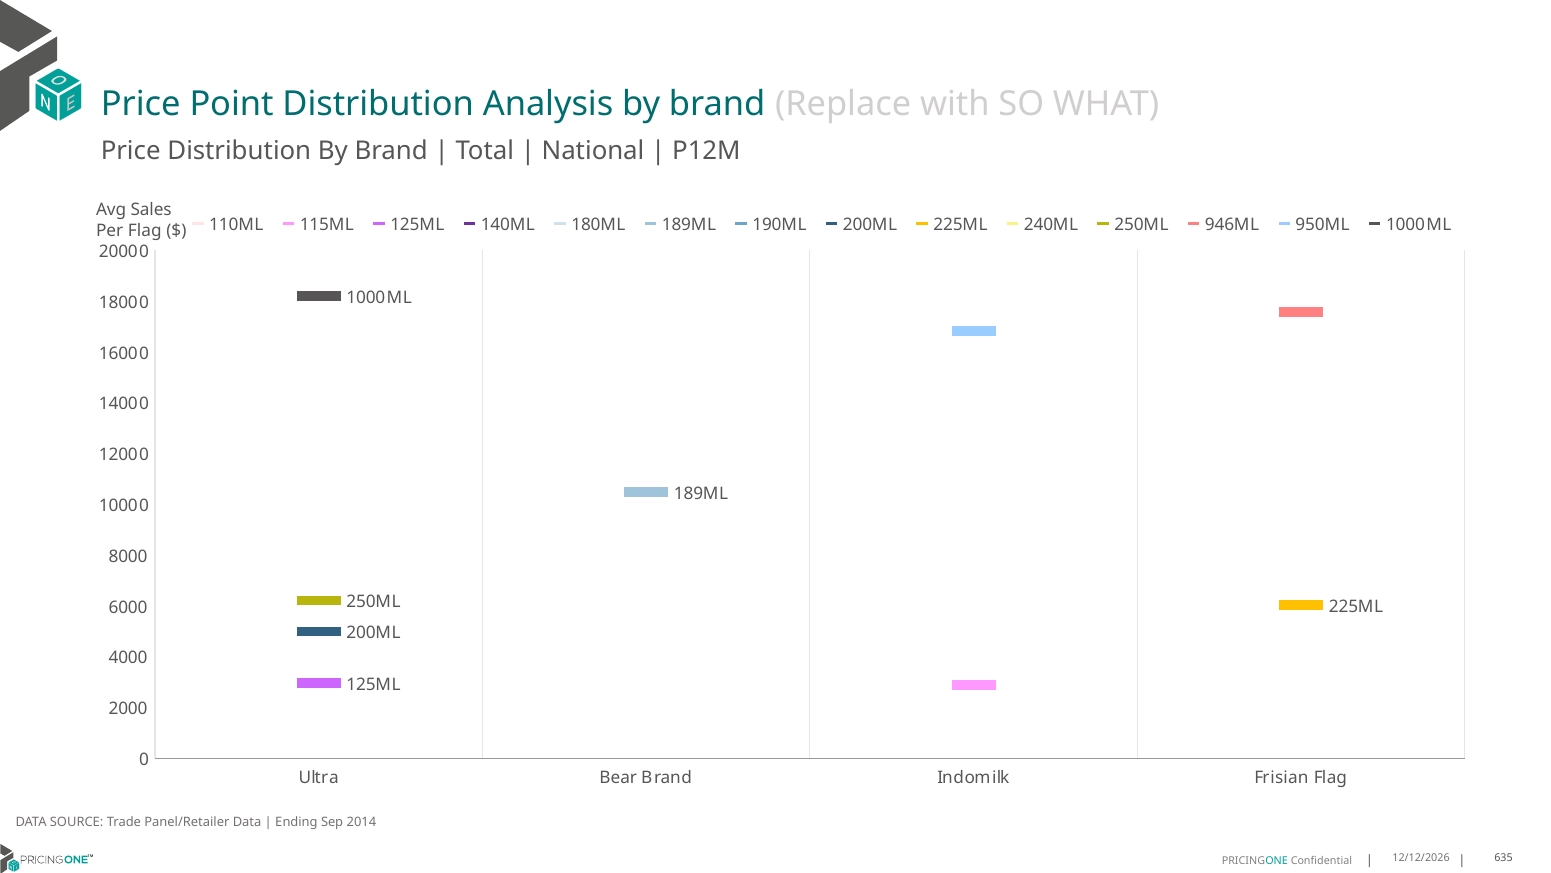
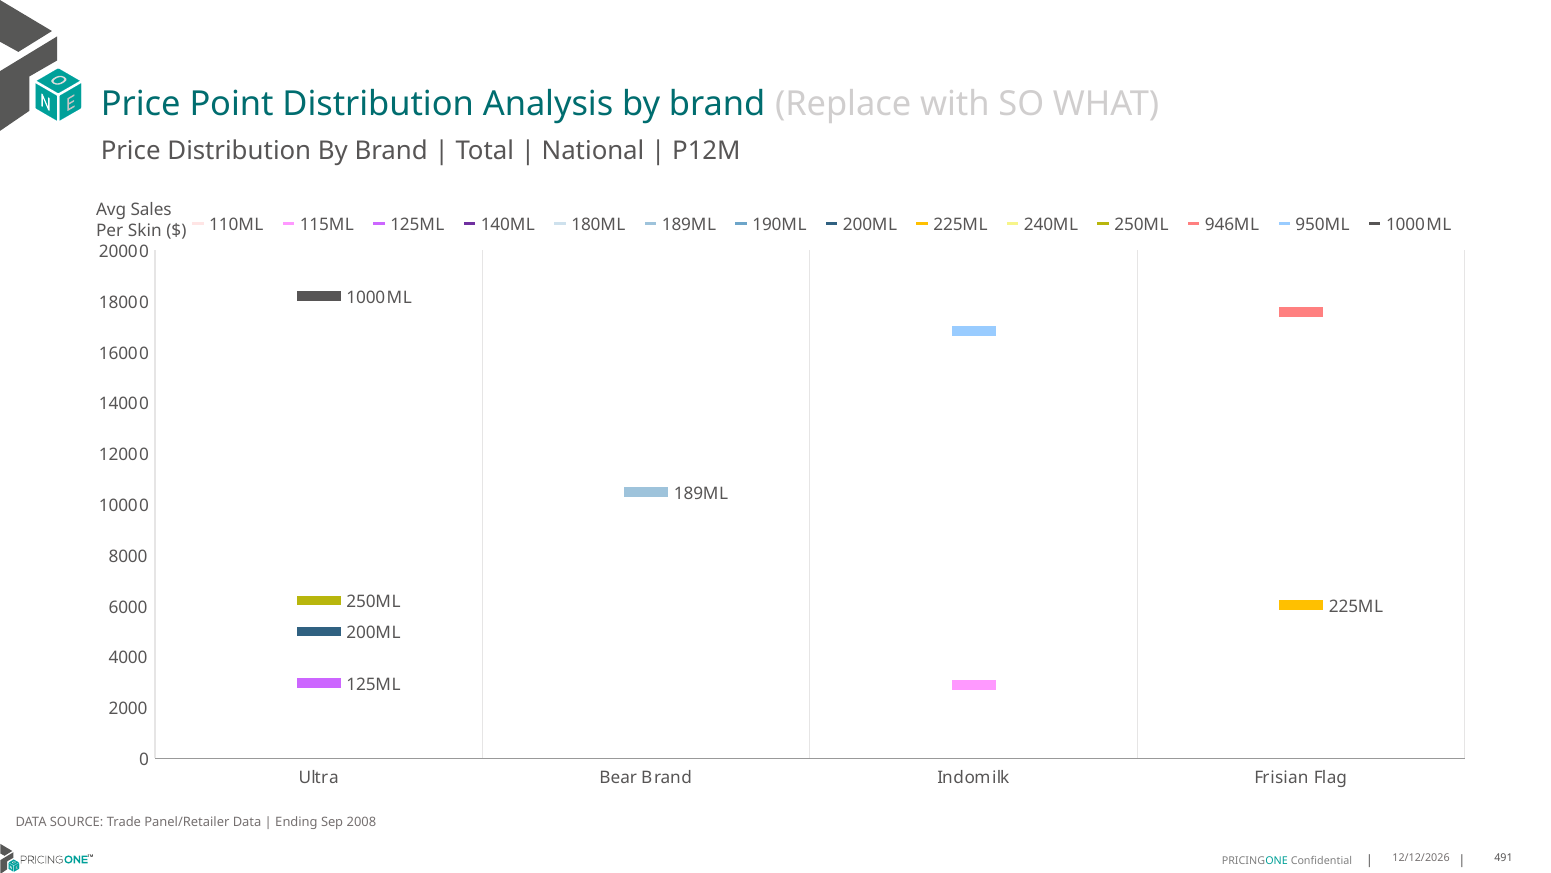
Per Flag: Flag -> Skin (145, 230)
2014: 2014 -> 2008 (361, 822)
635: 635 -> 491 (1504, 858)
